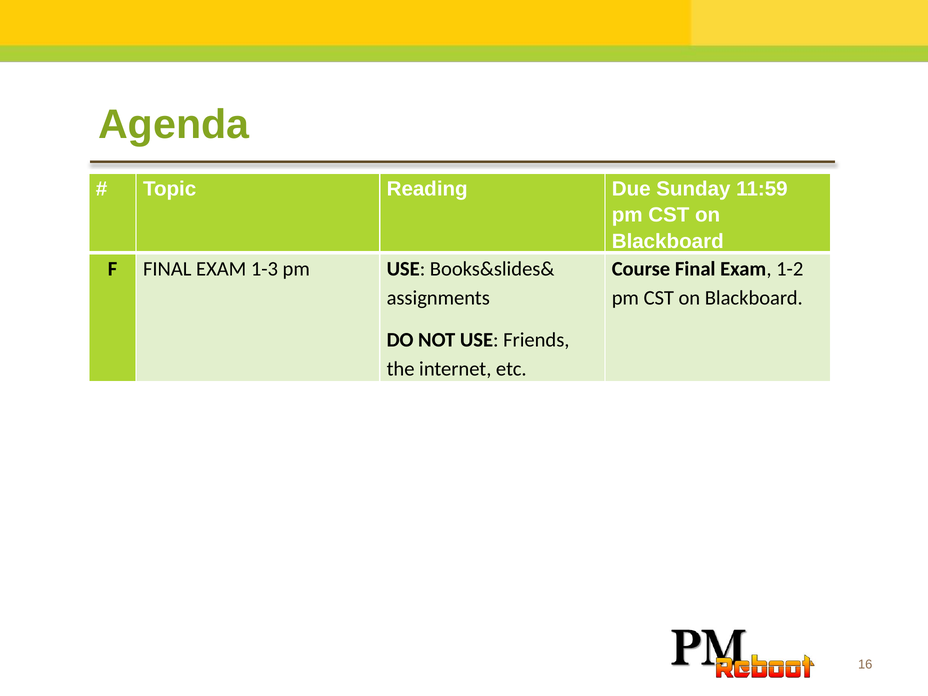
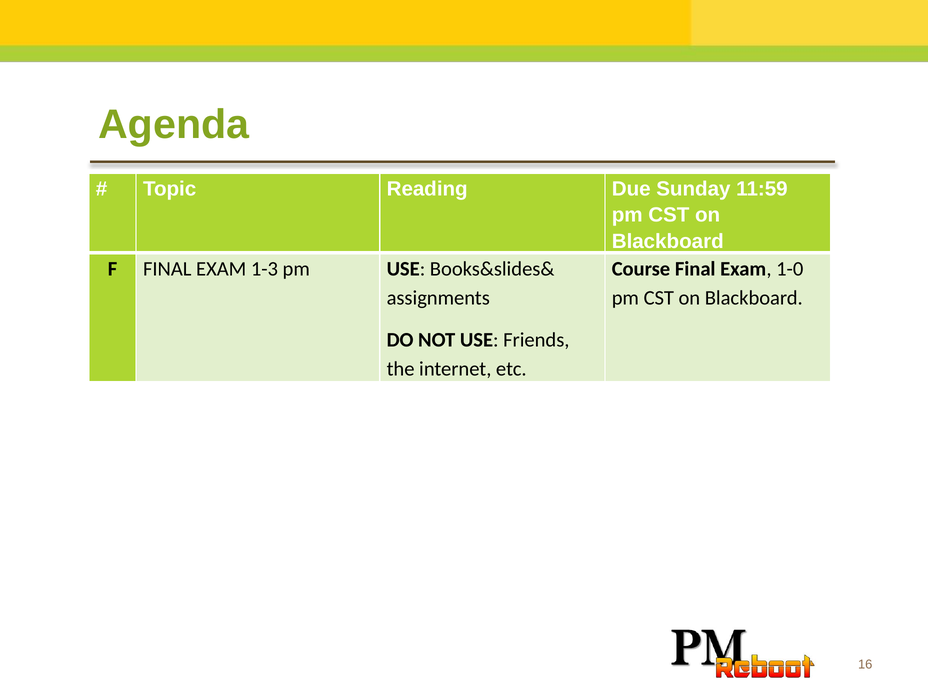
1-2: 1-2 -> 1-0 (790, 269)
